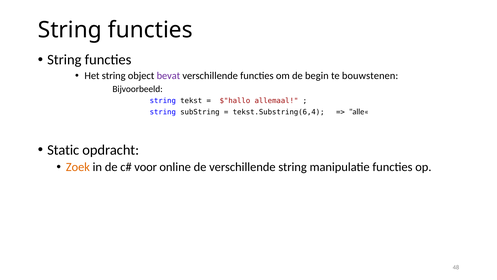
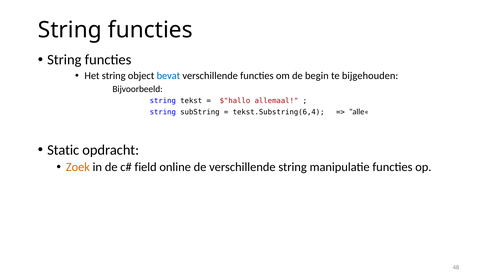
bevat colour: purple -> blue (168, 76)
bouwstenen: bouwstenen -> bijgehouden (370, 76)
voor: voor -> field (146, 167)
